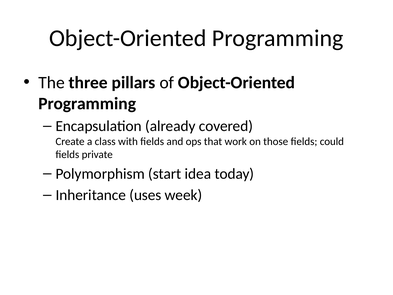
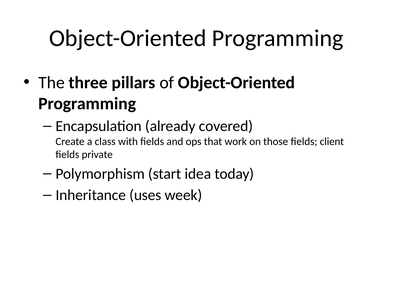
could: could -> client (332, 141)
